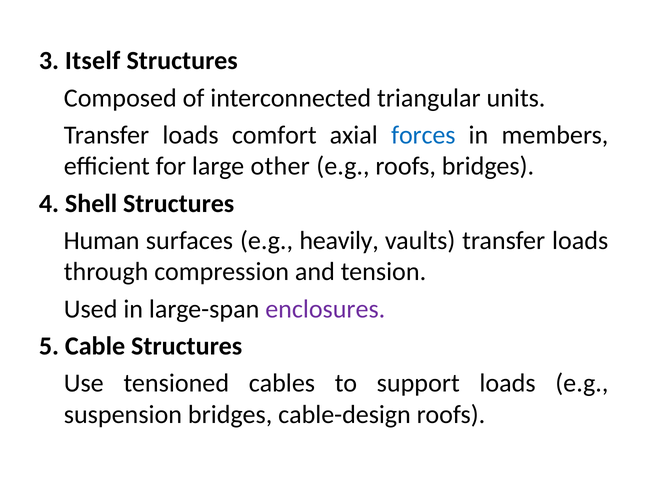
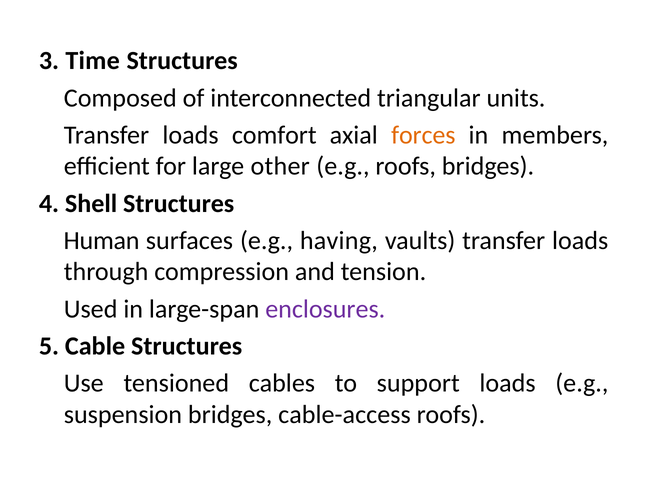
Itself: Itself -> Time (93, 61)
forces colour: blue -> orange (423, 135)
heavily: heavily -> having (339, 241)
cable-design: cable-design -> cable-access (344, 414)
